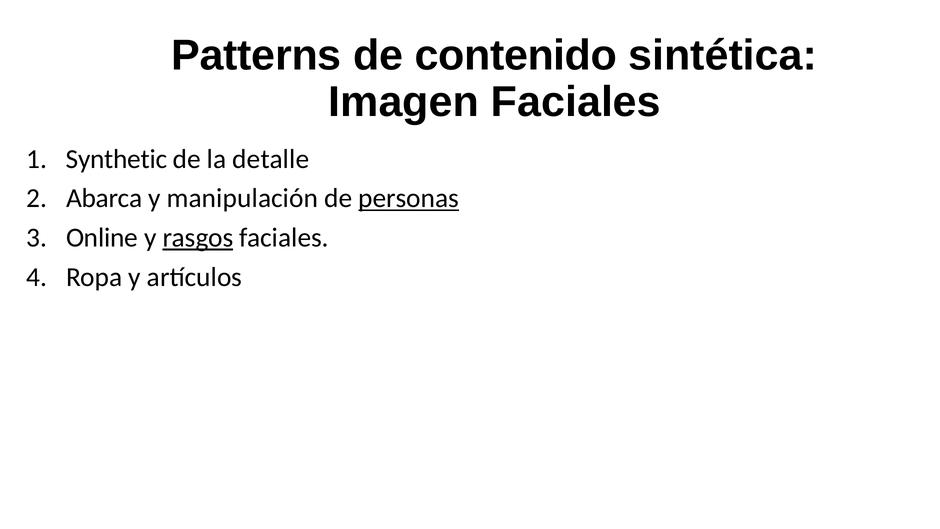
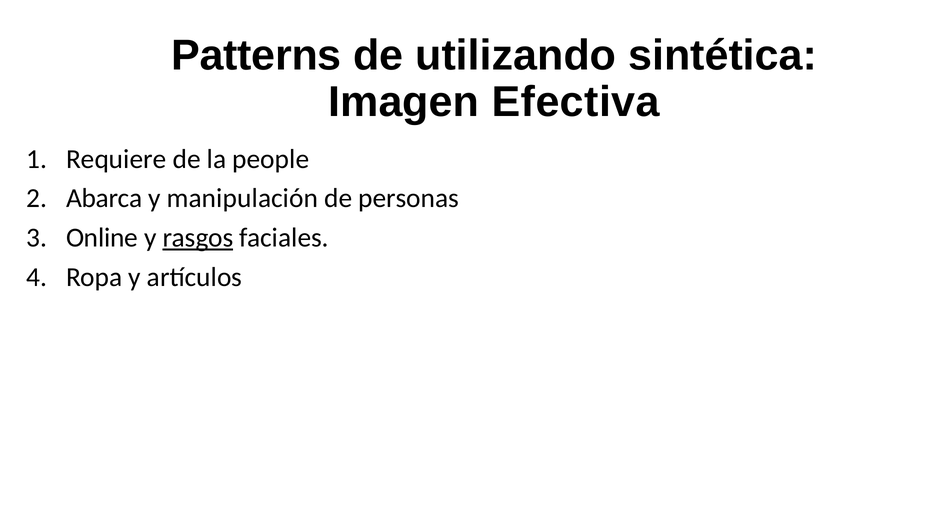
contenido: contenido -> utilizando (516, 56)
Imagen Faciales: Faciales -> Efectiva (576, 102)
Synthetic: Synthetic -> Requiere (116, 159)
detalle: detalle -> people (271, 159)
personas underline: present -> none (409, 198)
